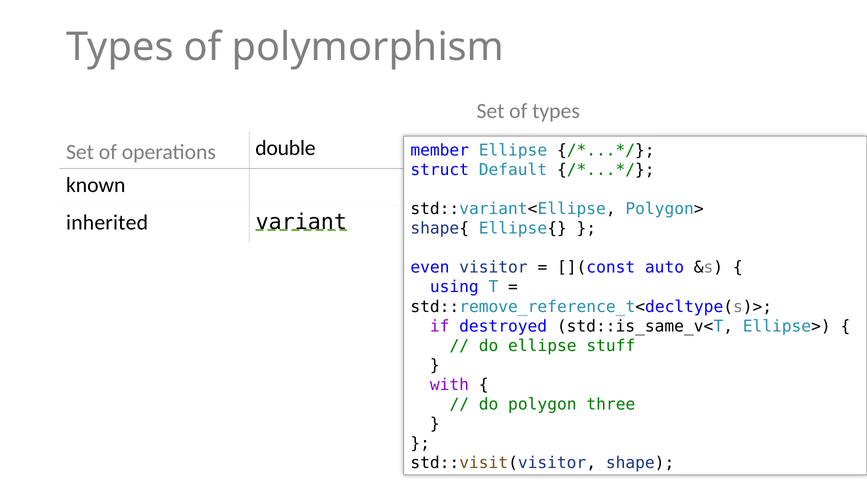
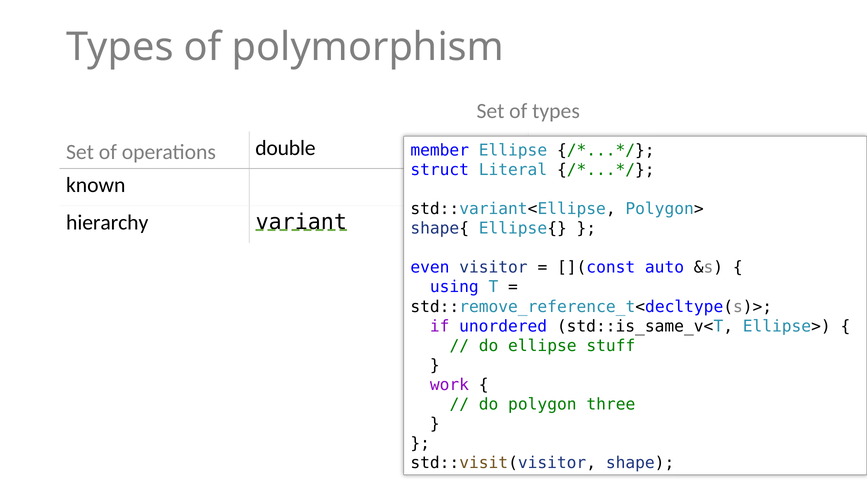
Default: Default -> Literal (513, 170)
inherited: inherited -> hierarchy (107, 222)
destroyed: destroyed -> unordered (503, 326)
with: with -> work (449, 384)
